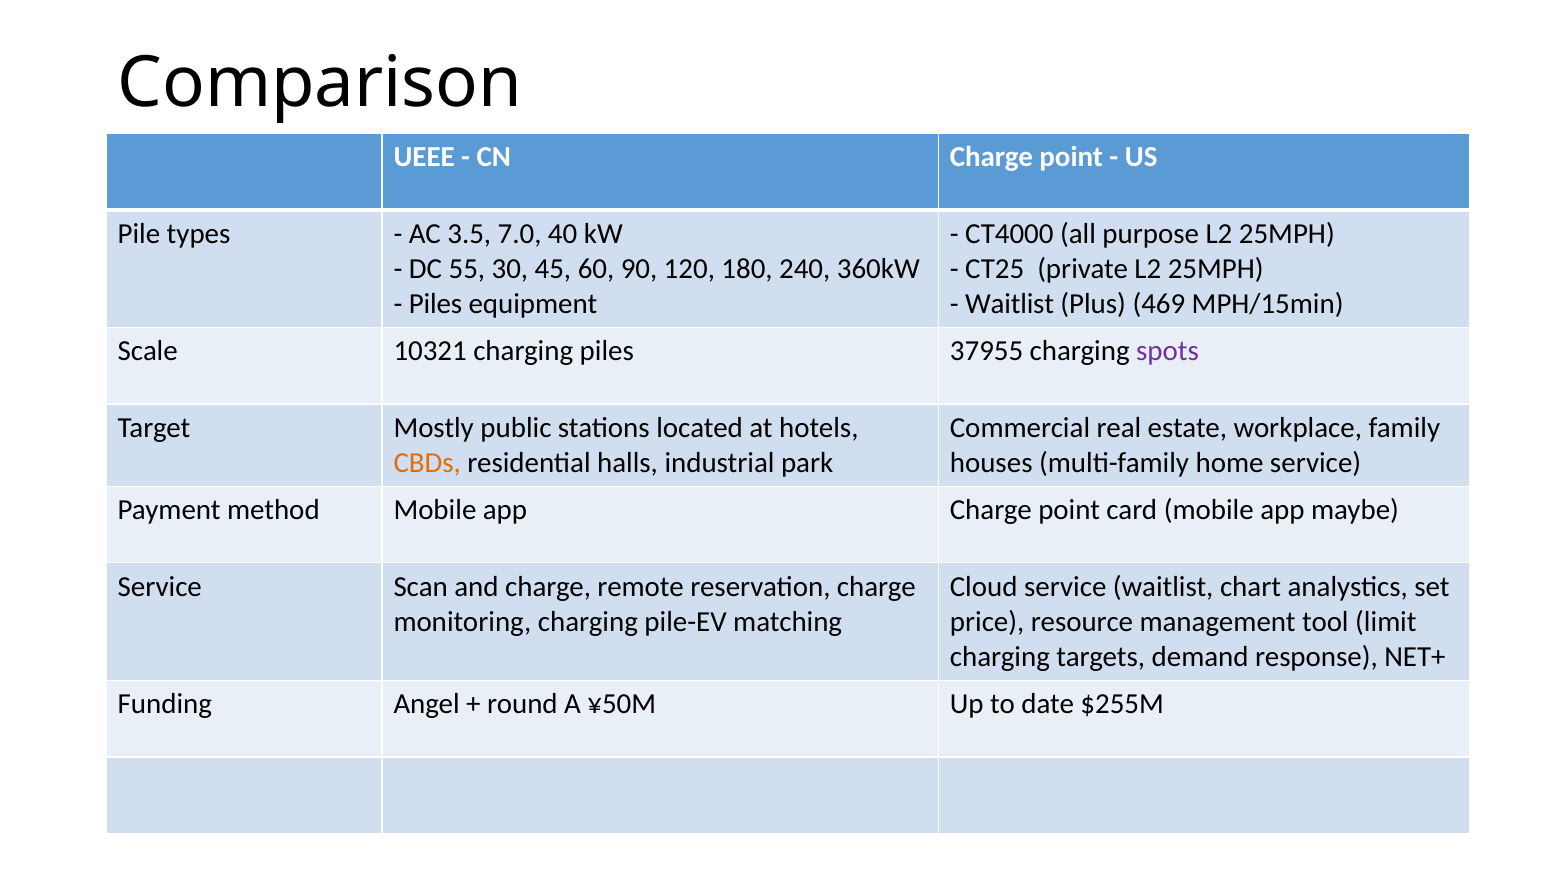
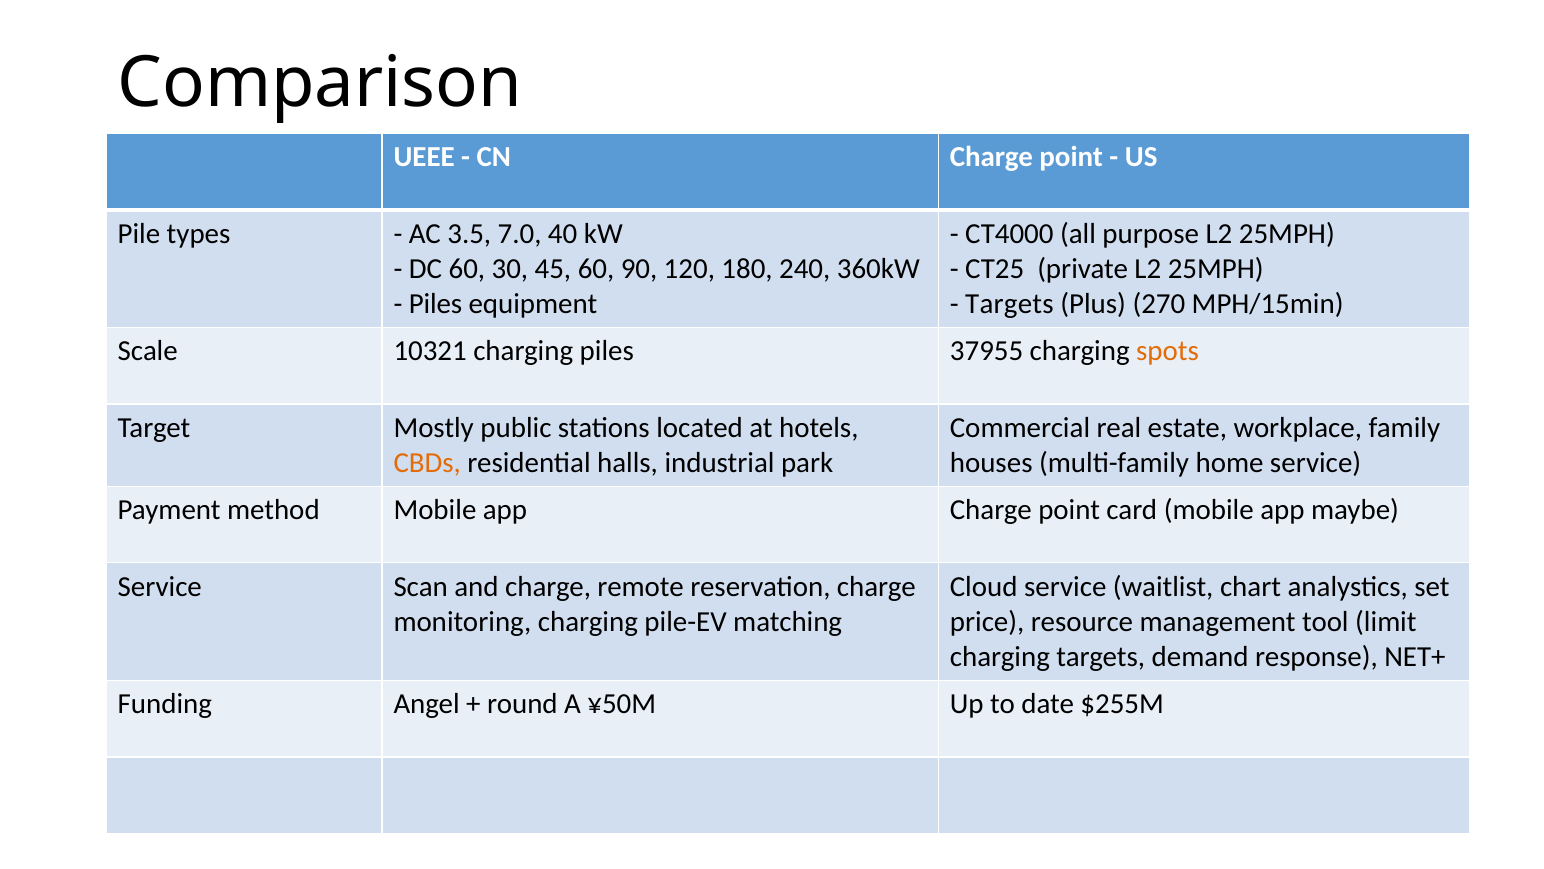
DC 55: 55 -> 60 (467, 269)
Waitlist: Waitlist -> Targets (1009, 304)
469: 469 -> 270 (1159, 304)
spots colour: purple -> orange (1168, 351)
